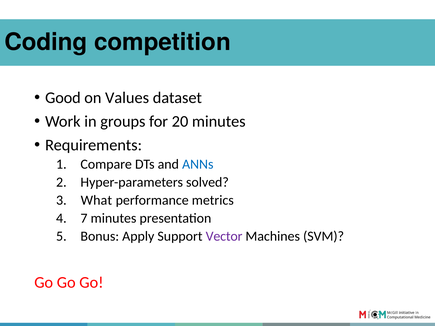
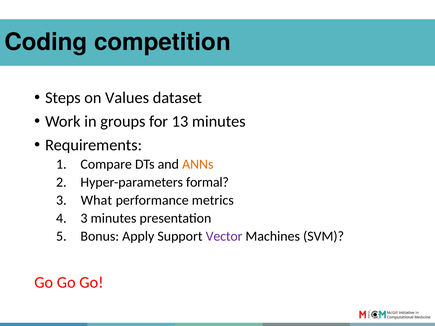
Good: Good -> Steps (63, 98)
20: 20 -> 13 (180, 121)
ANNs colour: blue -> orange (198, 164)
solved: solved -> formal (207, 182)
4 7: 7 -> 3 (84, 219)
